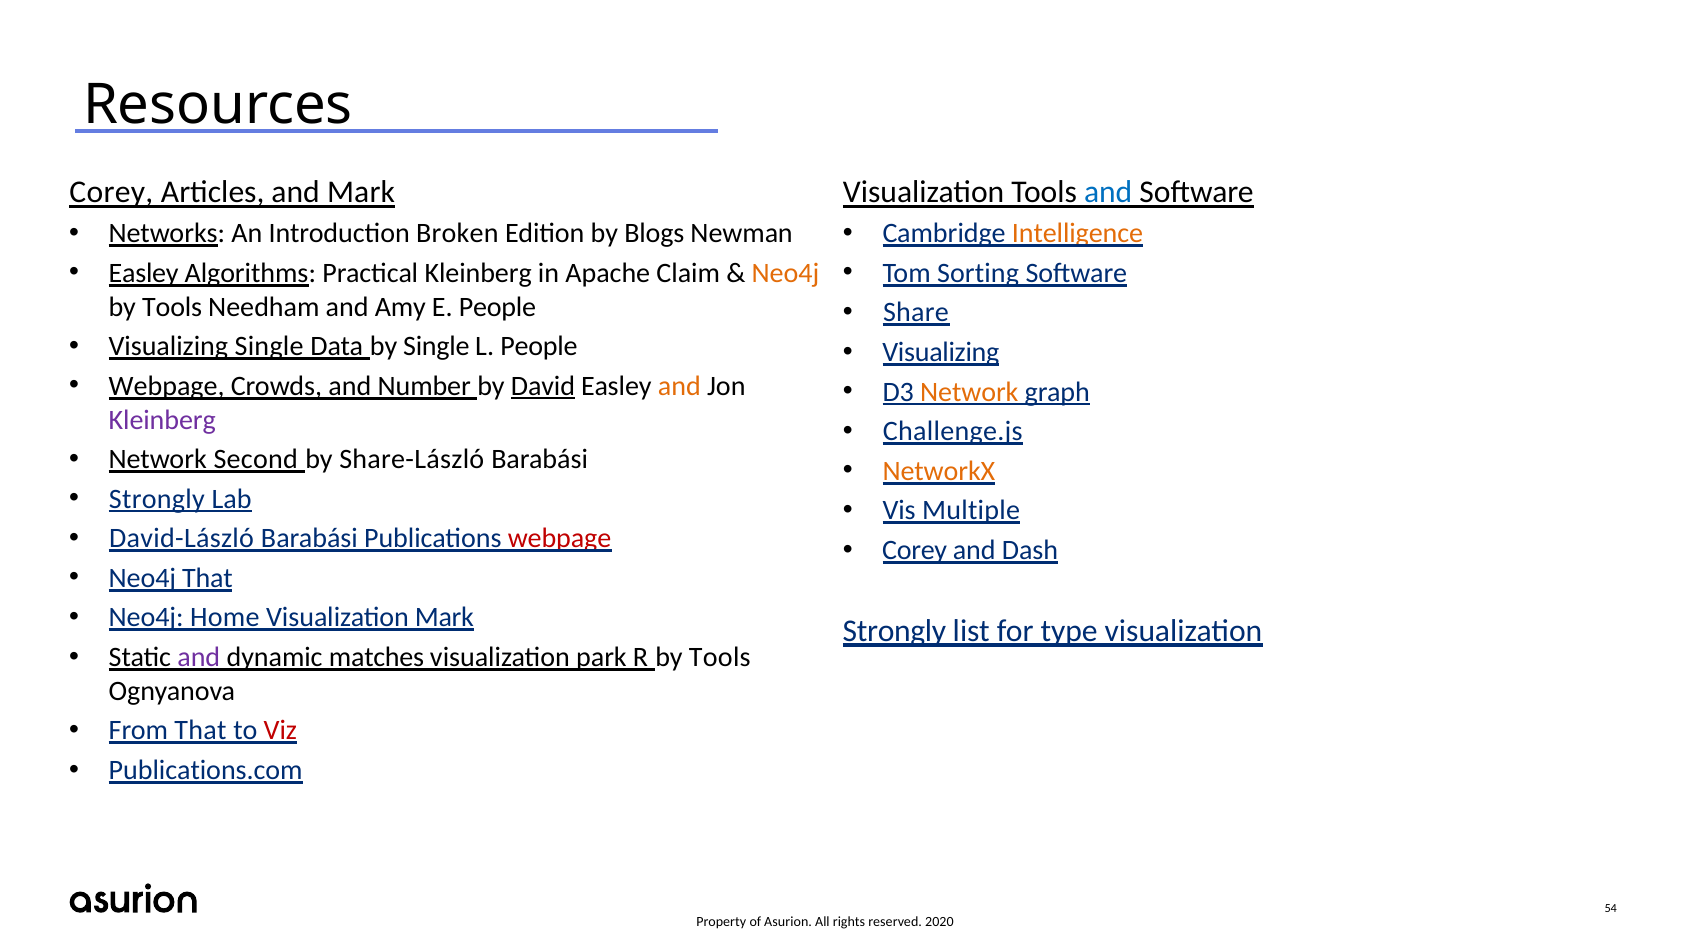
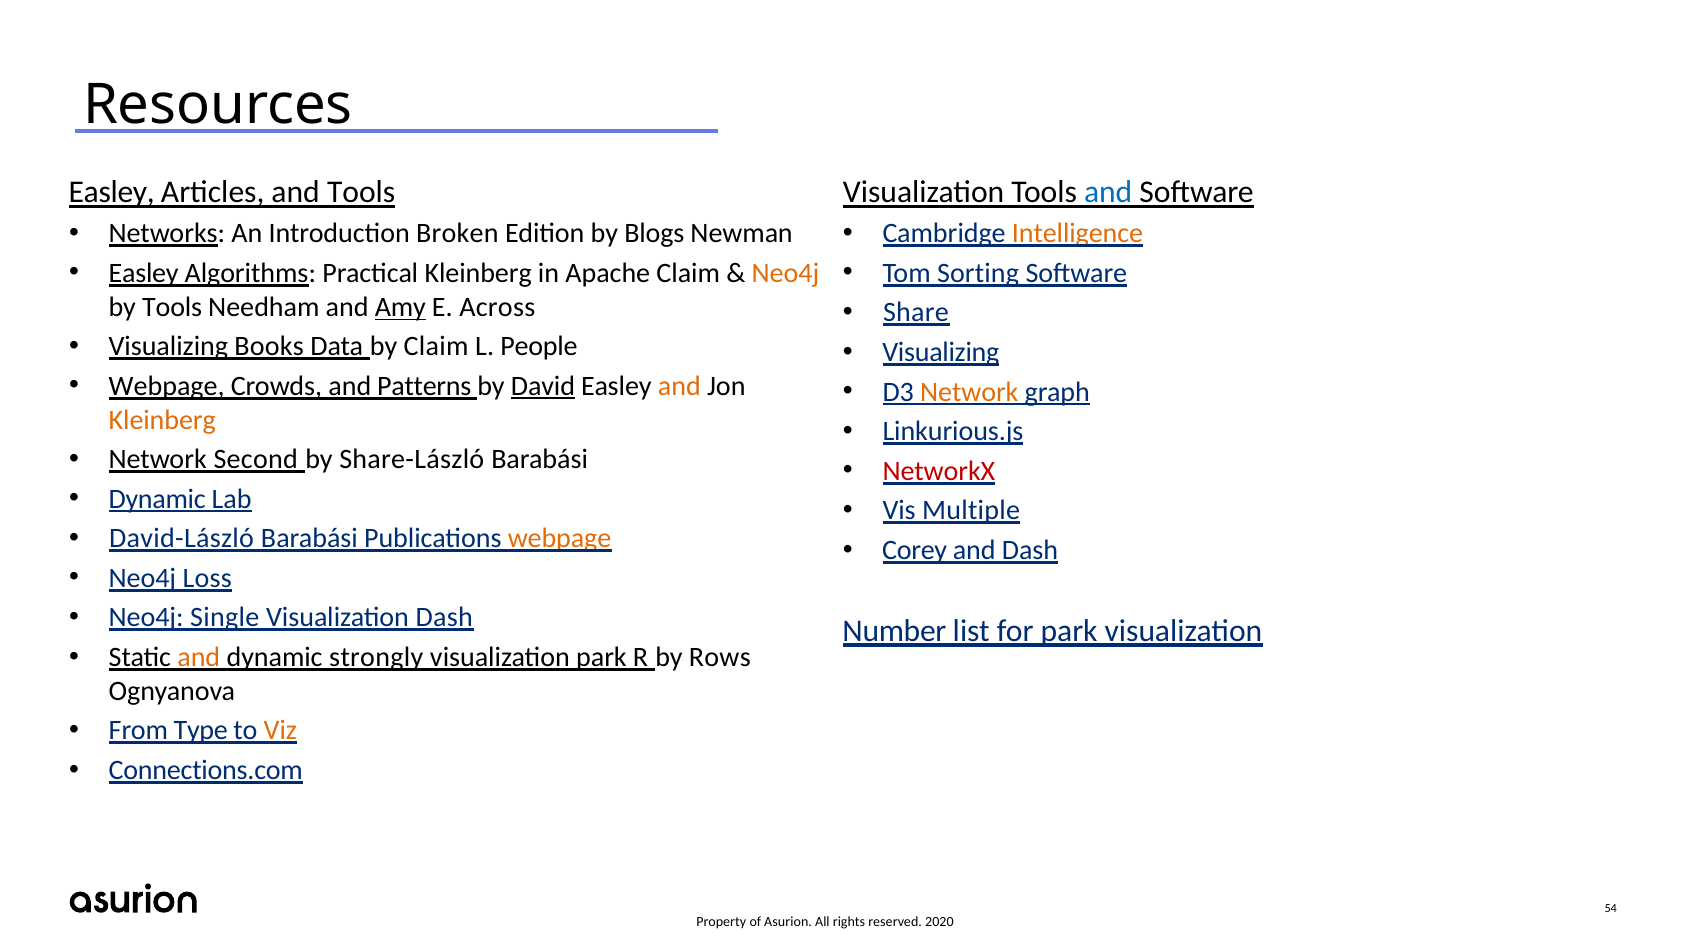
Corey: Corey -> Easley (112, 193)
and Mark: Mark -> Tools (361, 193)
Amy underline: none -> present (400, 307)
E People: People -> Across (497, 307)
Visualizing Single: Single -> Books (269, 346)
by Single: Single -> Claim (436, 346)
Number: Number -> Patterns (424, 386)
Kleinberg colour: purple -> orange (162, 420)
Challenge.js: Challenge.js -> Linkurious.js (953, 432)
NetworkX colour: orange -> red (939, 471)
Strongly: Strongly -> Dynamic (157, 499)
webpage colour: red -> orange (560, 539)
Neo4j That: That -> Loss (207, 578)
Home: Home -> Single (225, 618)
Visualization Mark: Mark -> Dash (444, 618)
Strongly: Strongly -> Number (894, 631)
for type: type -> park (1069, 631)
and colour: purple -> orange (199, 657)
matches: matches -> strongly (376, 657)
R by Tools: Tools -> Rows (720, 657)
From That: That -> Type (201, 731)
Viz colour: red -> orange (280, 731)
Publications.com: Publications.com -> Connections.com (206, 770)
